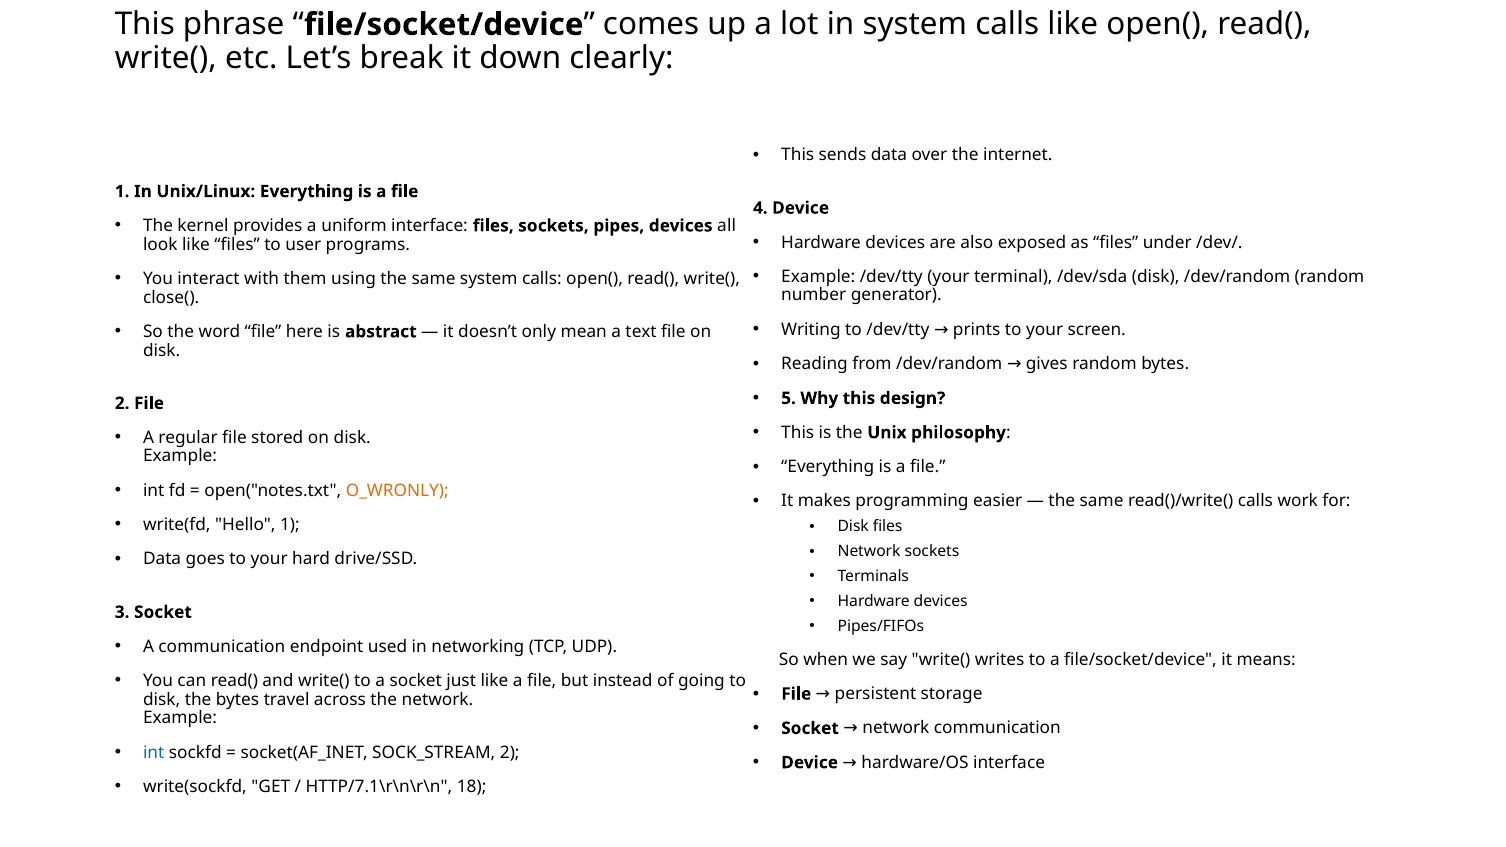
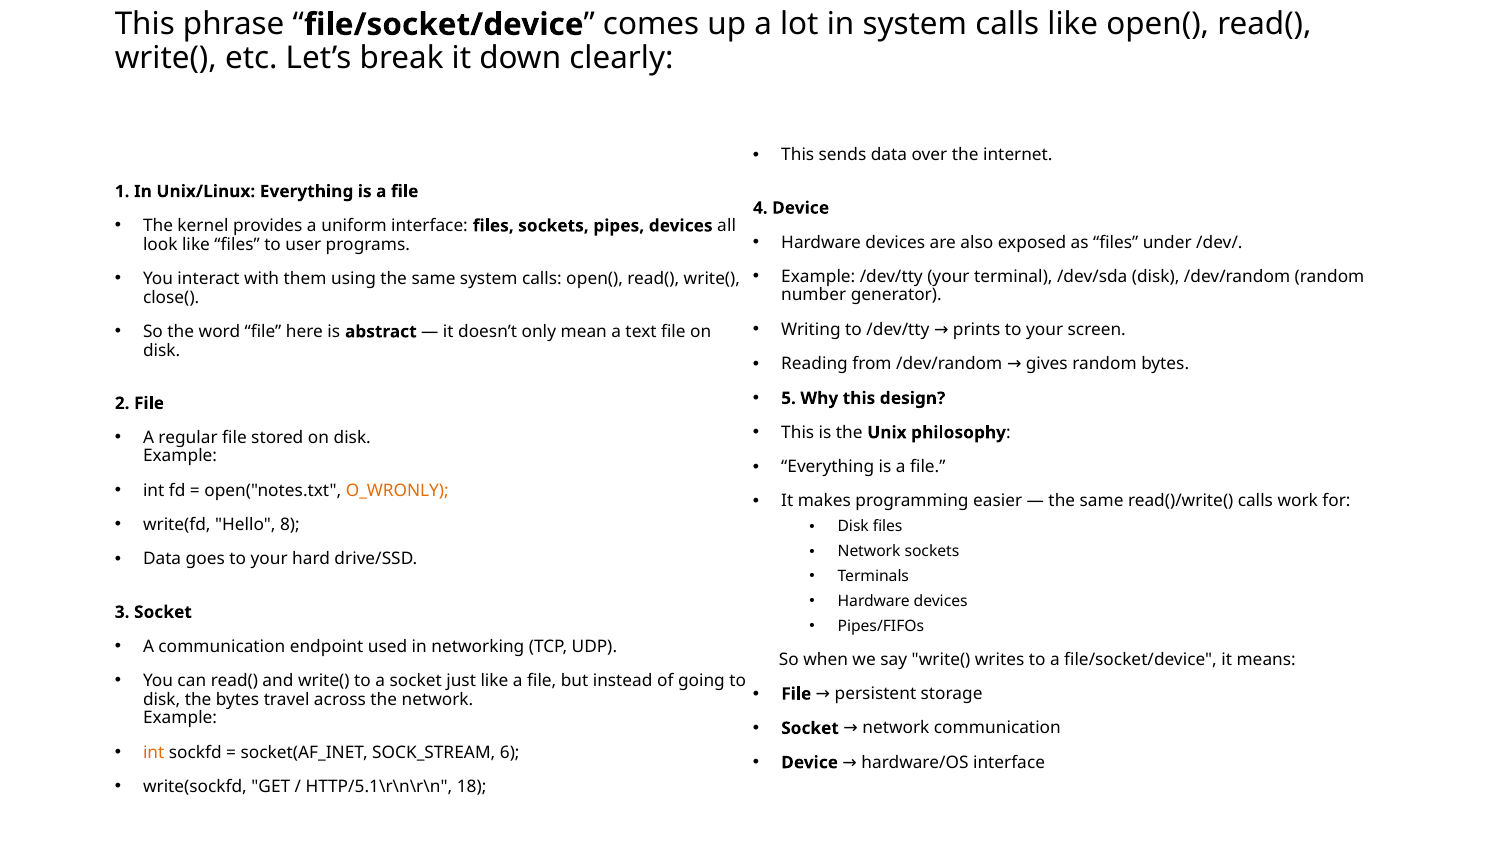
Hello 1: 1 -> 8 (290, 525)
int colour: blue -> orange (154, 752)
SOCK_STREAM 2: 2 -> 6 (510, 752)
HTTP/7.1\r\n\r\n: HTTP/7.1\r\n\r\n -> HTTP/5.1\r\n\r\n (379, 787)
